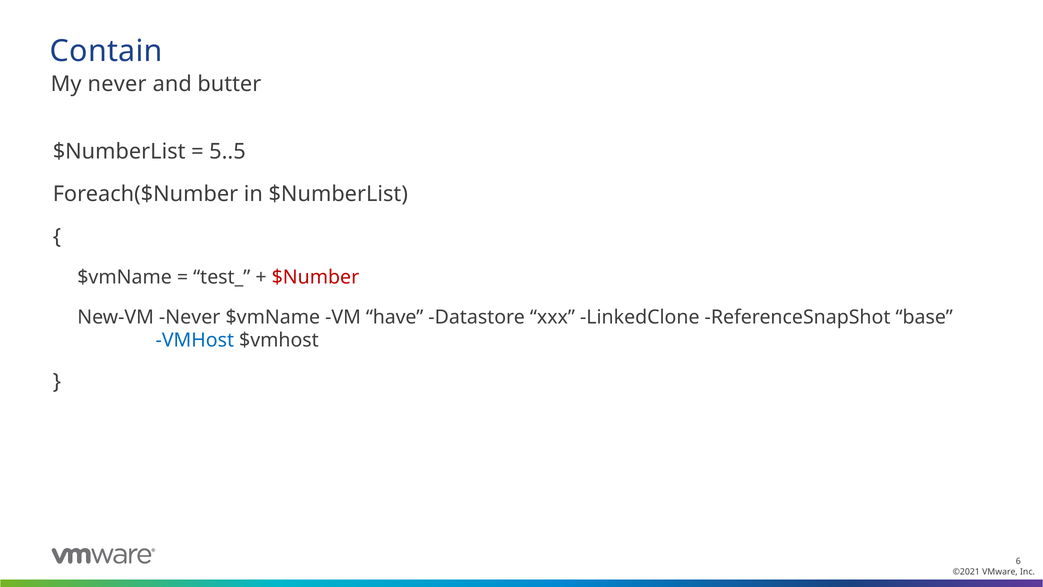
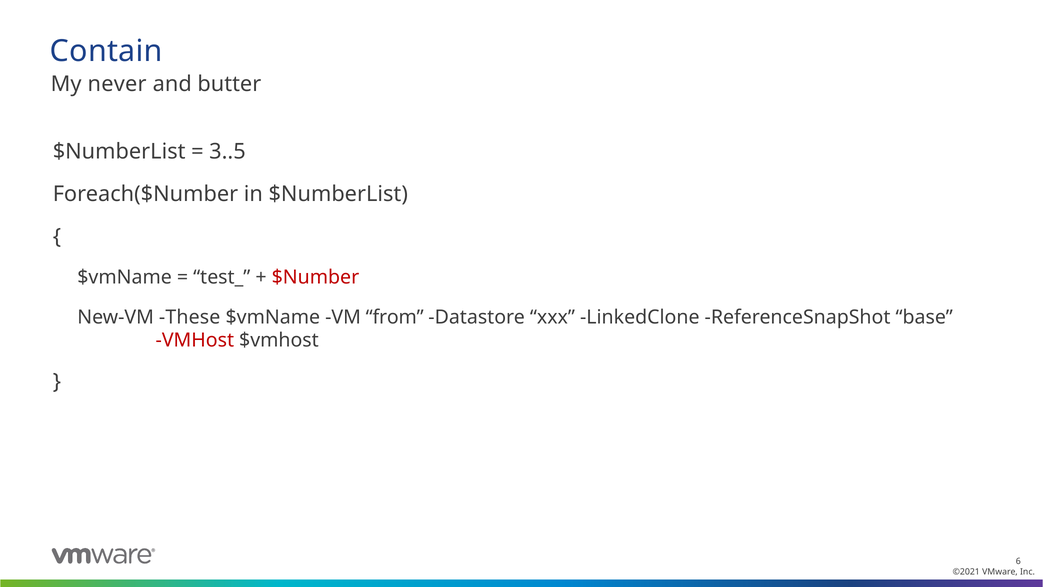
5..5: 5..5 -> 3..5 (227, 152)
Never: Never -> These (190, 317)
have: have -> from (395, 317)
VMHost colour: blue -> red (195, 340)
